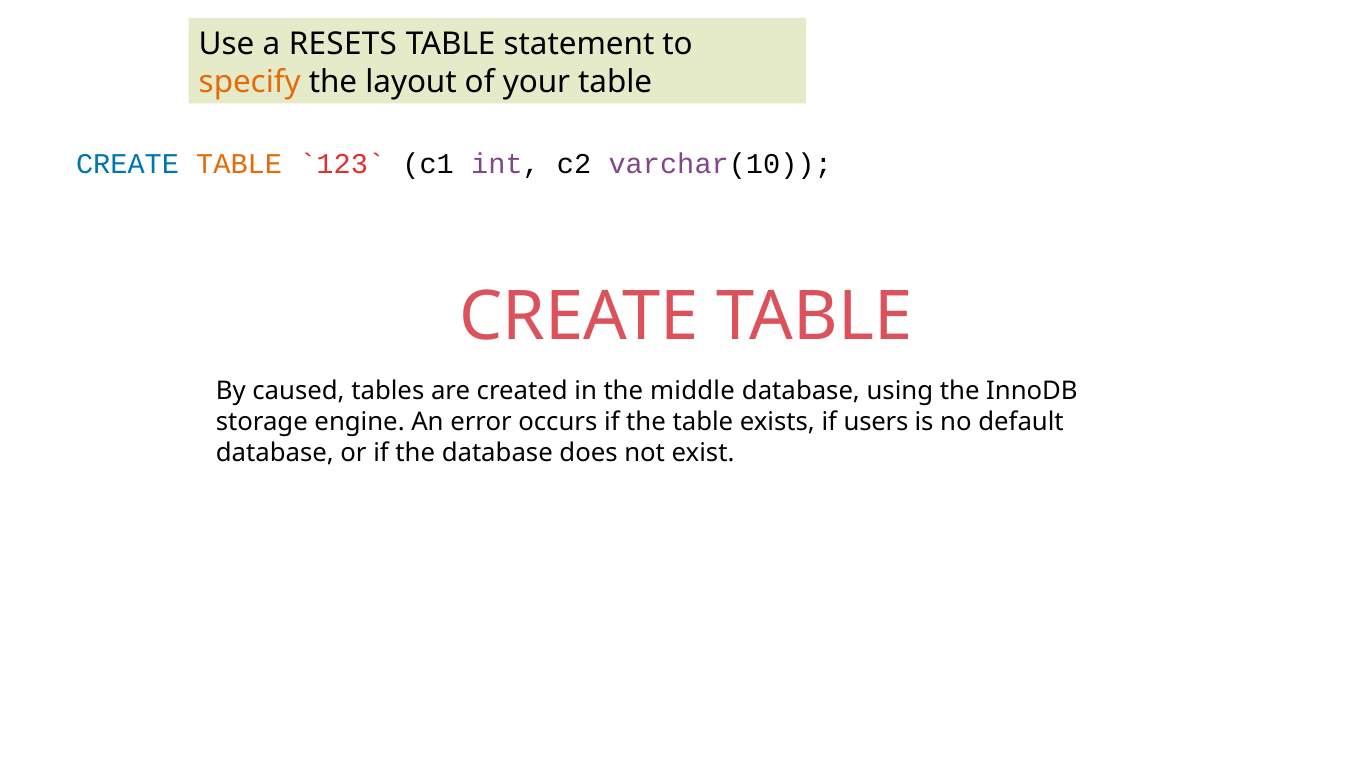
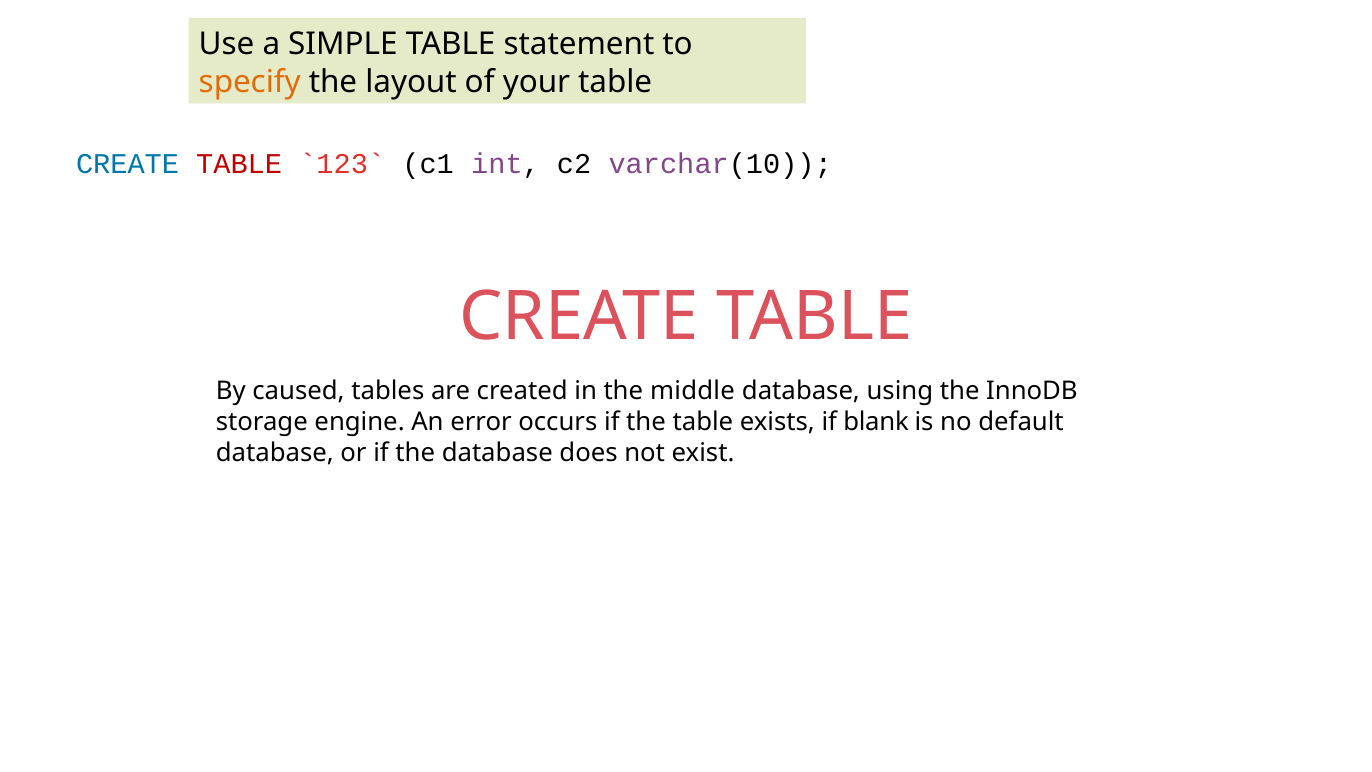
RESETS: RESETS -> SIMPLE (343, 44)
TABLE colour: orange -> red (239, 164)
users: users -> blank (876, 422)
